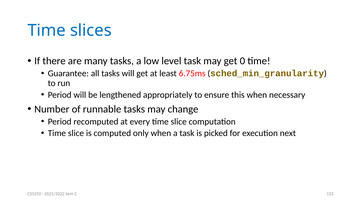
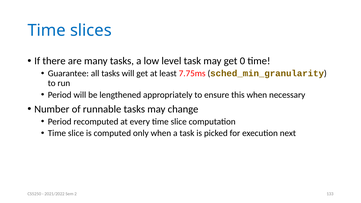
6.75ms: 6.75ms -> 7.75ms (192, 73)
